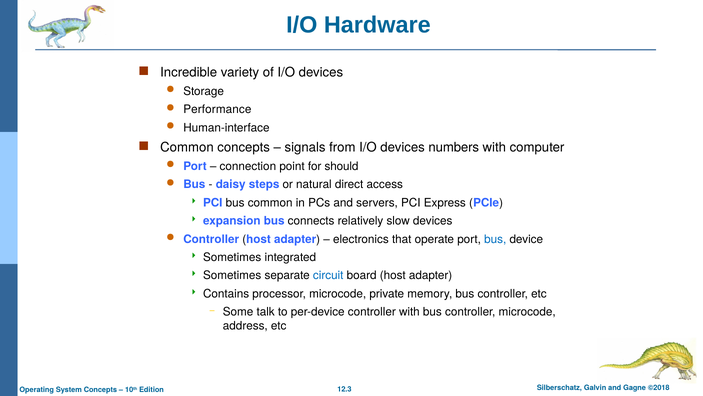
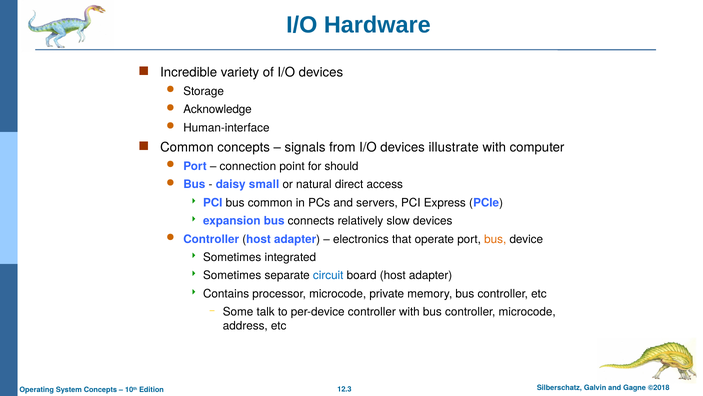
Performance: Performance -> Acknowledge (218, 109)
numbers: numbers -> illustrate (454, 147)
steps: steps -> small (264, 184)
bus colour: blue -> orange (495, 239)
